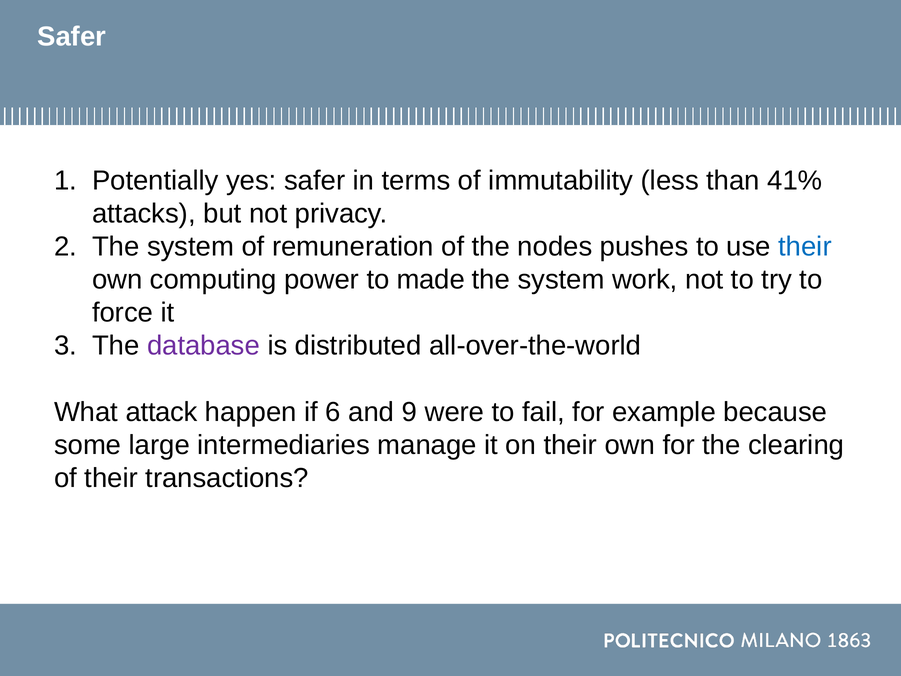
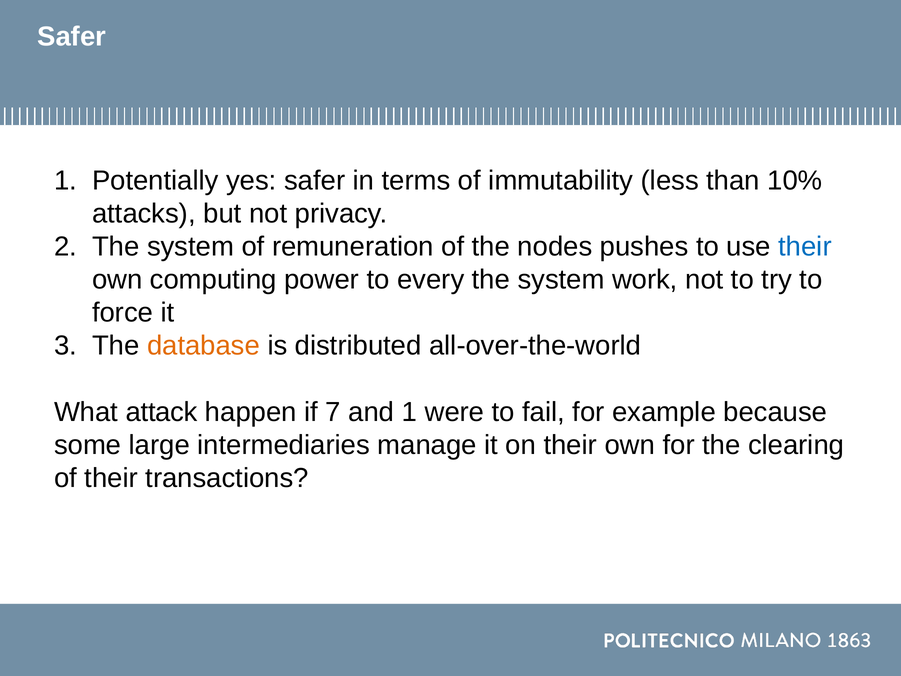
41%: 41% -> 10% (795, 181)
made: made -> every (431, 280)
database colour: purple -> orange (203, 346)
6: 6 -> 7 (333, 412)
and 9: 9 -> 1 (409, 412)
